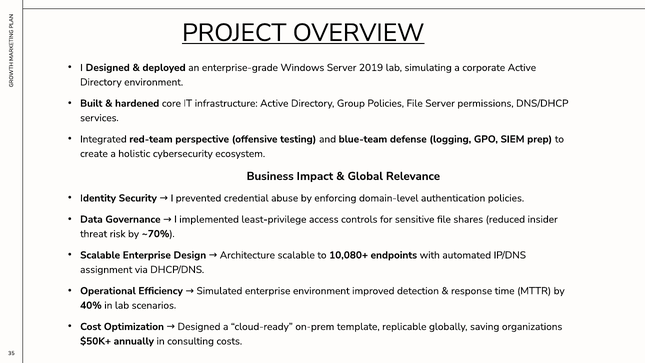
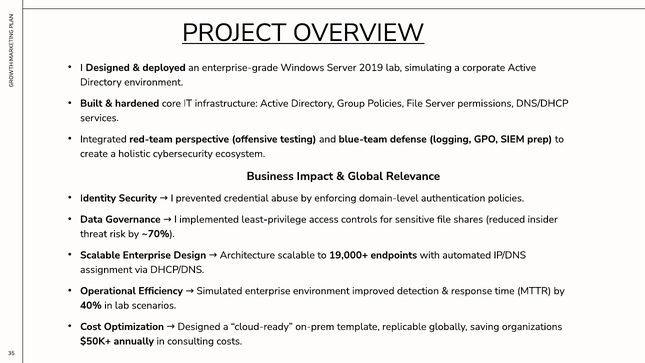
10,080+: 10,080+ -> 19,000+ (349, 255)
